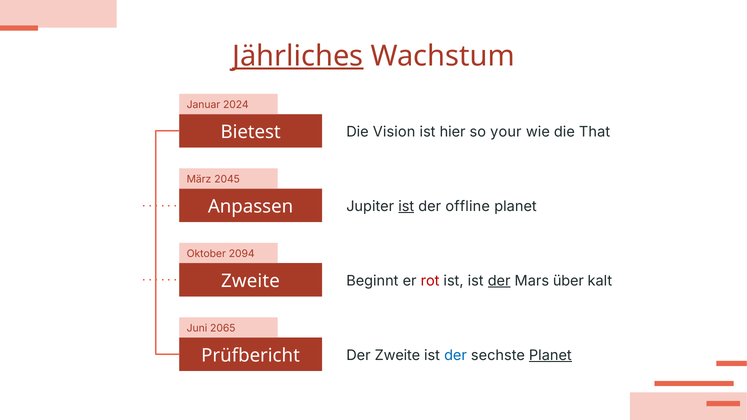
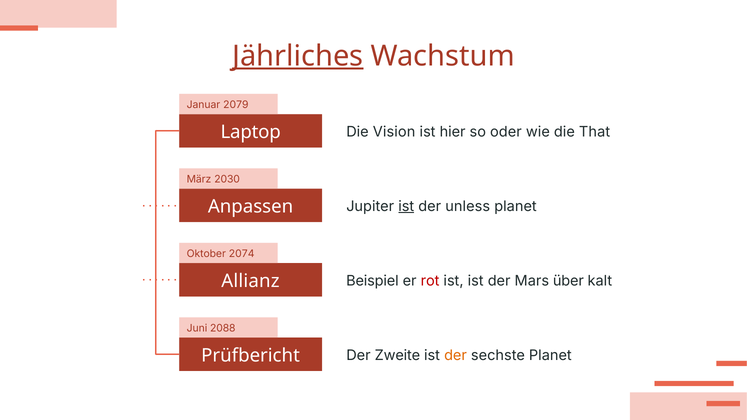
2024: 2024 -> 2079 (236, 105)
your: your -> oder (506, 132)
Bietest: Bietest -> Laptop (251, 132)
2045: 2045 -> 2030 (227, 179)
offline: offline -> unless (468, 206)
2094: 2094 -> 2074 (242, 254)
Beginnt: Beginnt -> Beispiel (372, 281)
der underline: present -> none (499, 281)
Zweite: Zweite -> Allianz (250, 281)
2065: 2065 -> 2088 (223, 328)
der colour: blue -> orange (456, 355)
Planet underline: present -> none (550, 355)
